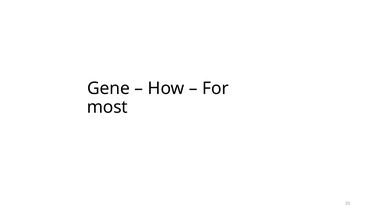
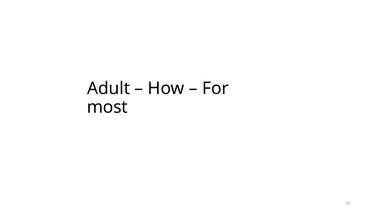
Gene: Gene -> Adult (109, 88)
